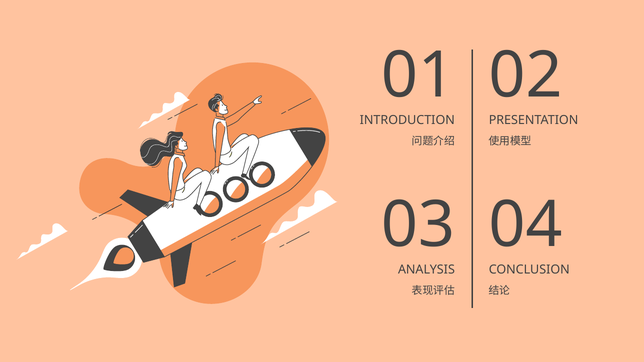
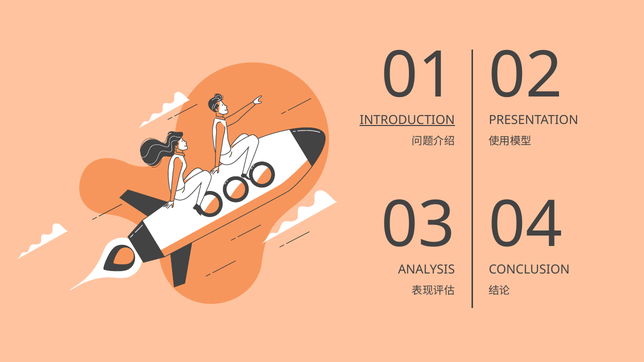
INTRODUCTION underline: none -> present (407, 120)
